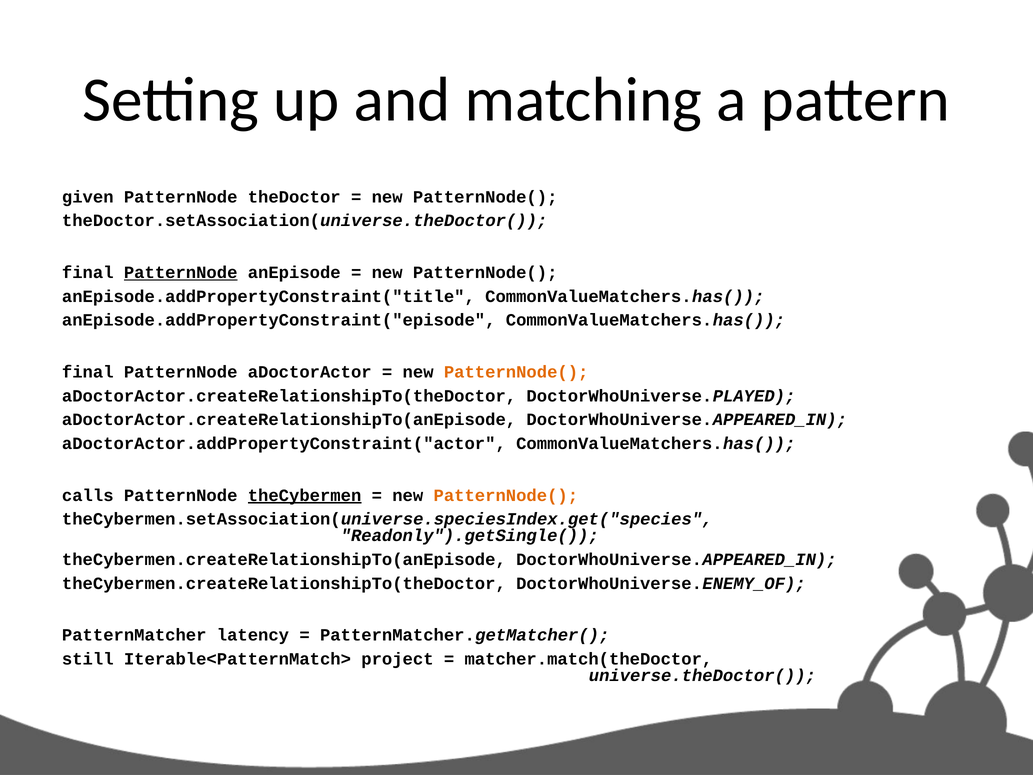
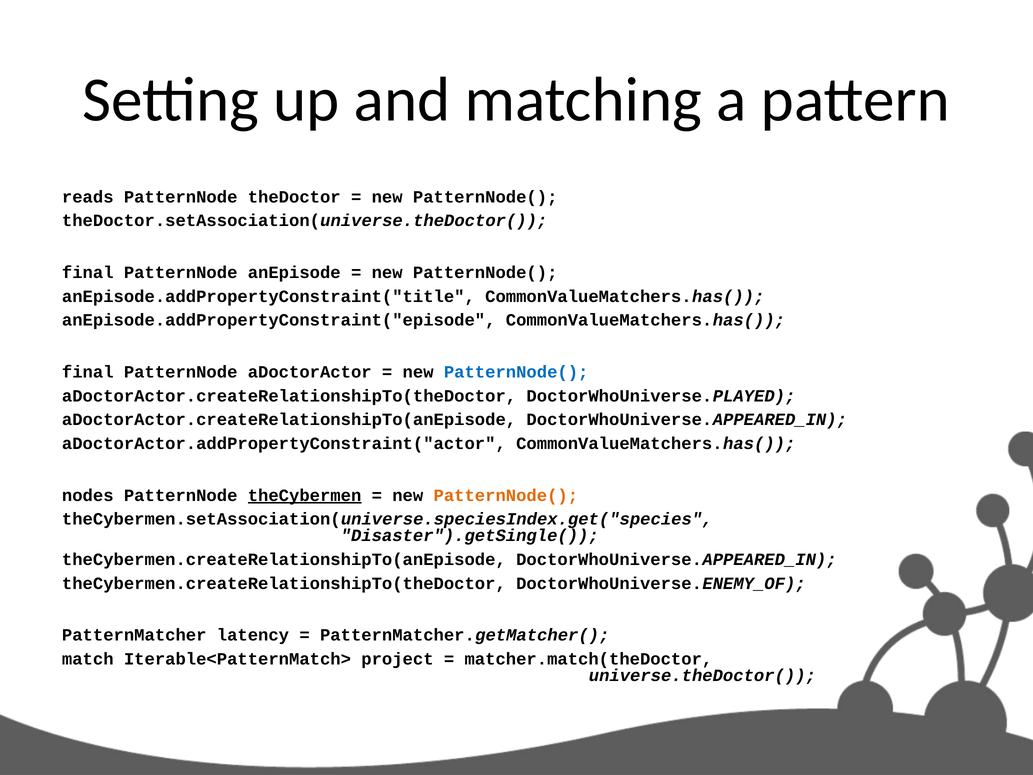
given: given -> reads (88, 197)
PatternNode underline: present -> none (181, 272)
PatternNode( colour: orange -> blue (516, 372)
calls: calls -> nodes (88, 495)
Readonly").getSingle(: Readonly").getSingle( -> Disaster").getSingle( (470, 536)
still: still -> match (88, 659)
